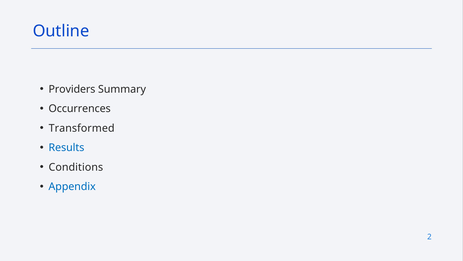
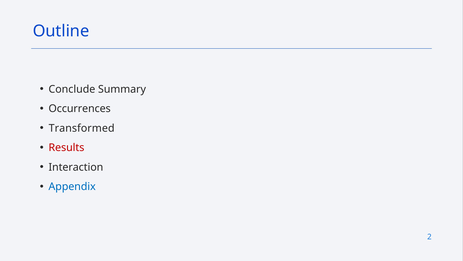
Providers: Providers -> Conclude (72, 89)
Results colour: blue -> red (66, 147)
Conditions: Conditions -> Interaction (76, 167)
